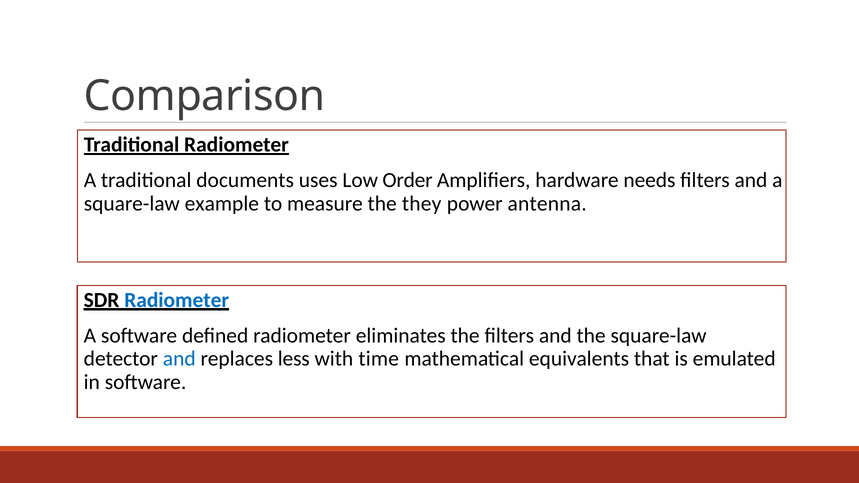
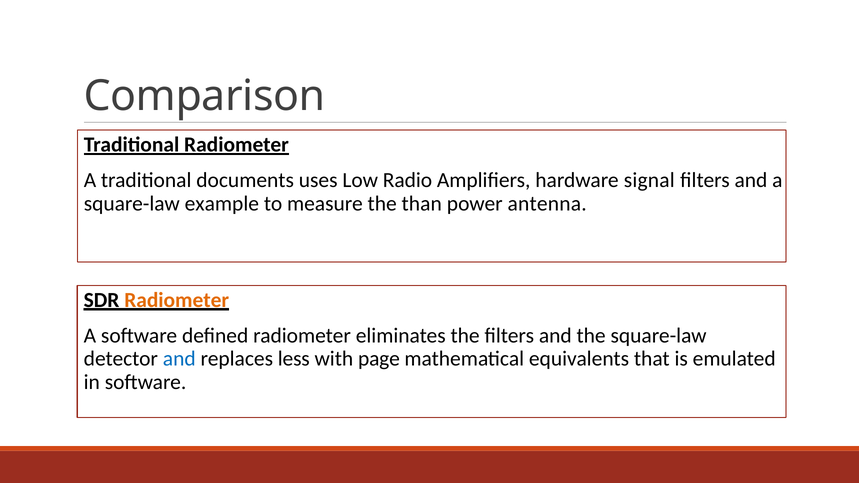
Order: Order -> Radio (407, 180)
needs: needs -> signal (649, 180)
they: they -> than (422, 204)
Radiometer colour: blue -> orange (177, 300)
time: time -> page (379, 359)
